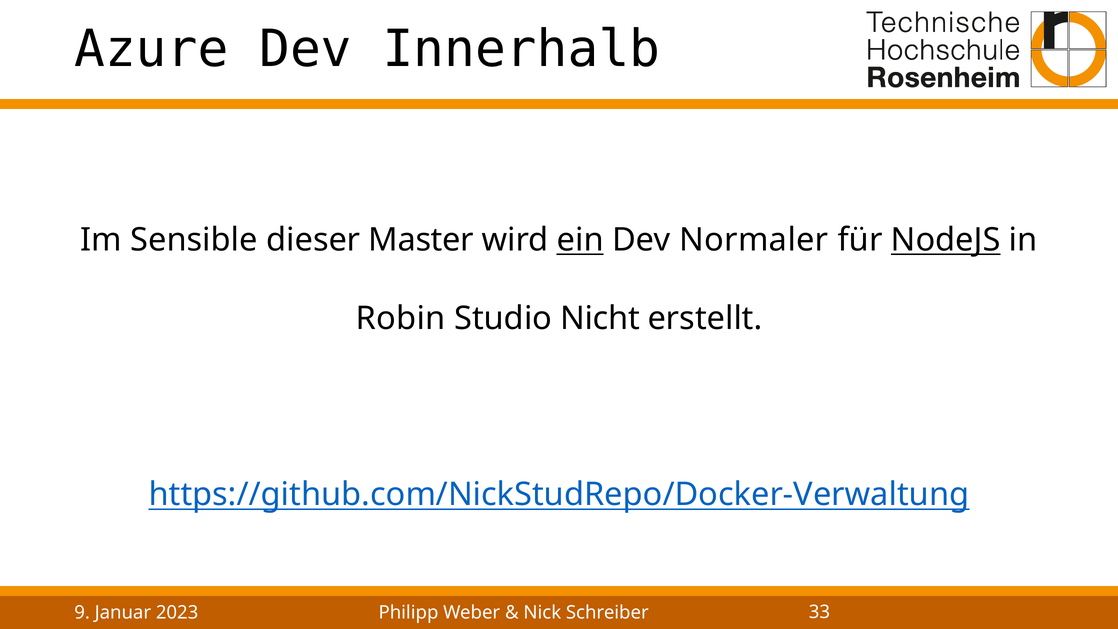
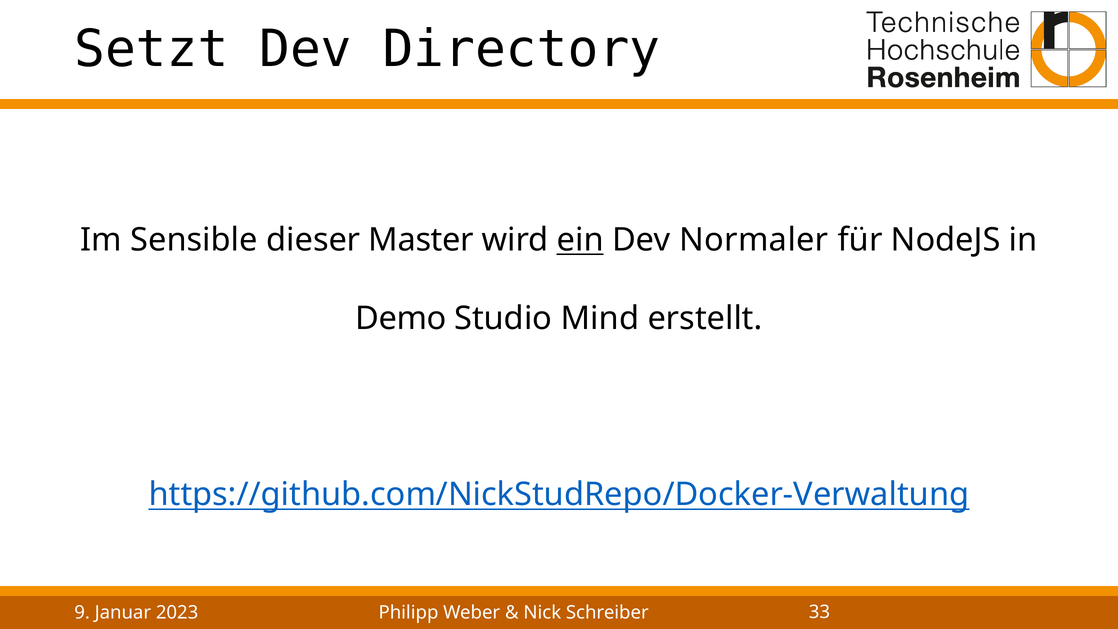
Azure: Azure -> Setzt (151, 49)
Innerhalb: Innerhalb -> Directory (521, 49)
NodeJS underline: present -> none (946, 240)
Robin: Robin -> Demo (401, 318)
Nicht: Nicht -> Mind (600, 318)
